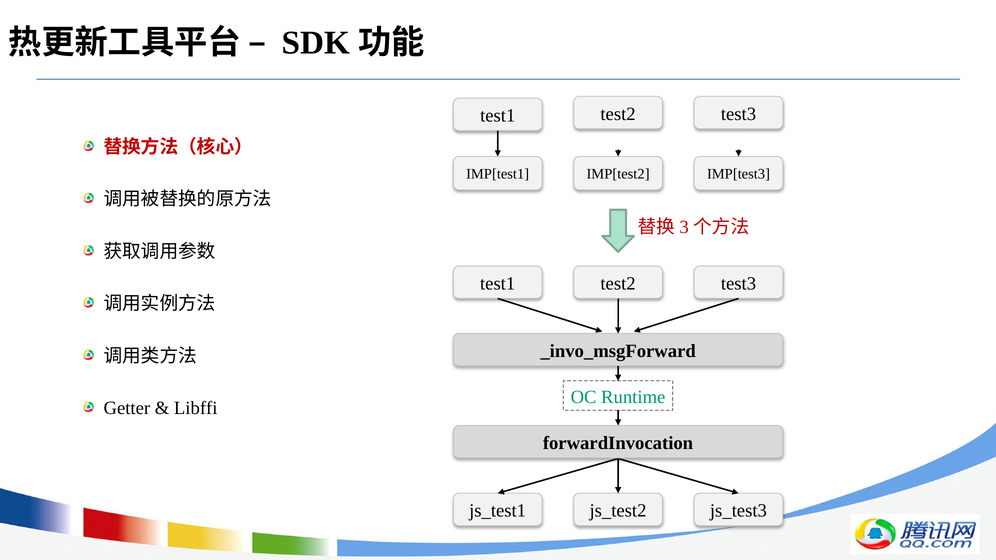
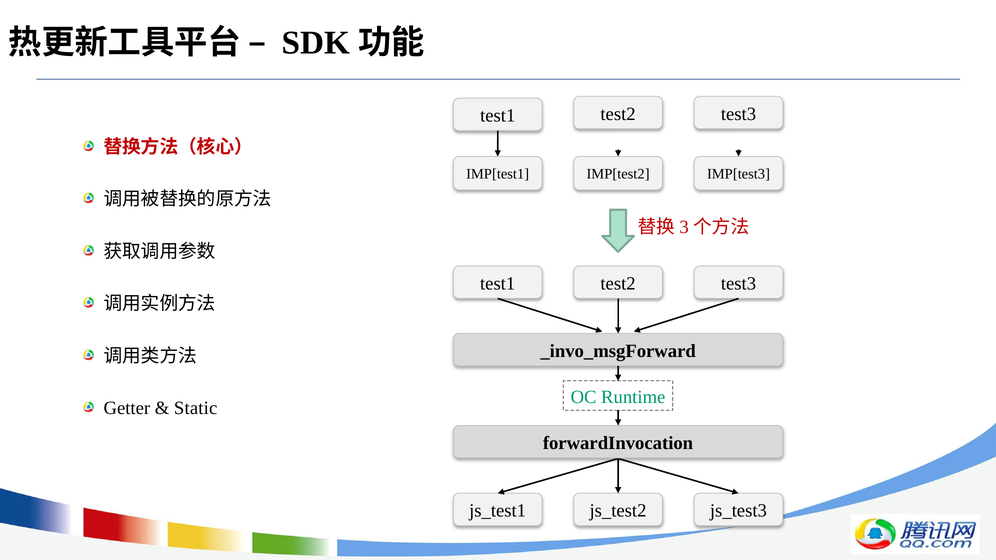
Libffi: Libffi -> Static (196, 408)
